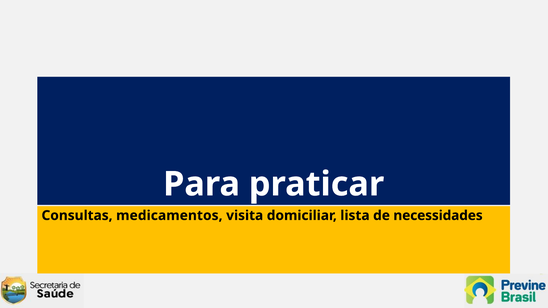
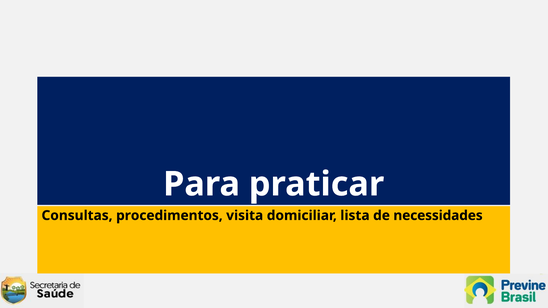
medicamentos: medicamentos -> procedimentos (169, 216)
